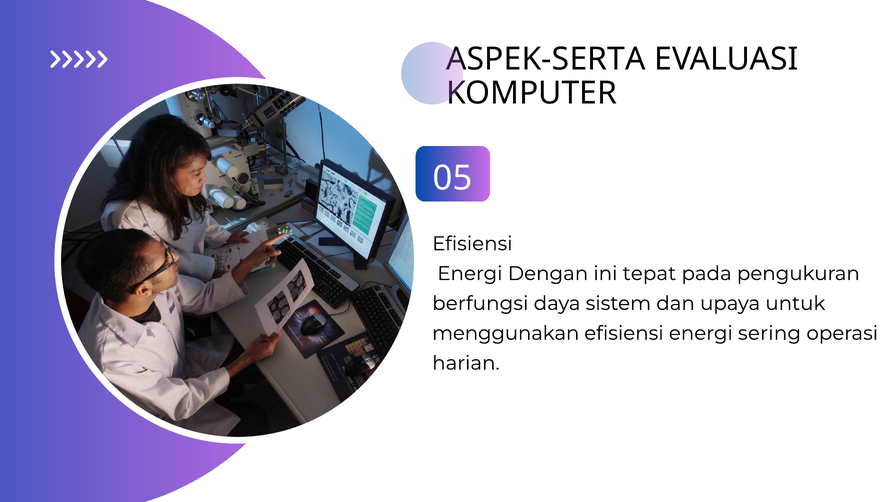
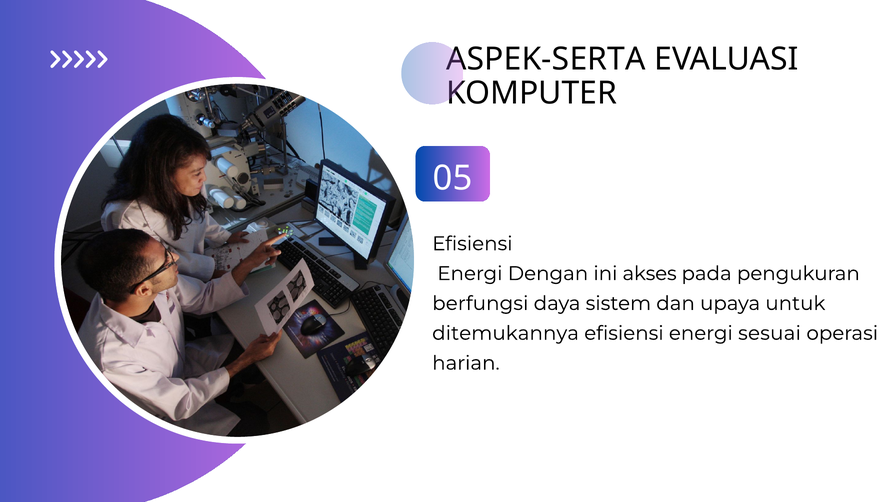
tepat: tepat -> akses (650, 273)
menggunakan: menggunakan -> ditemukannya (506, 333)
sering: sering -> sesuai (770, 333)
